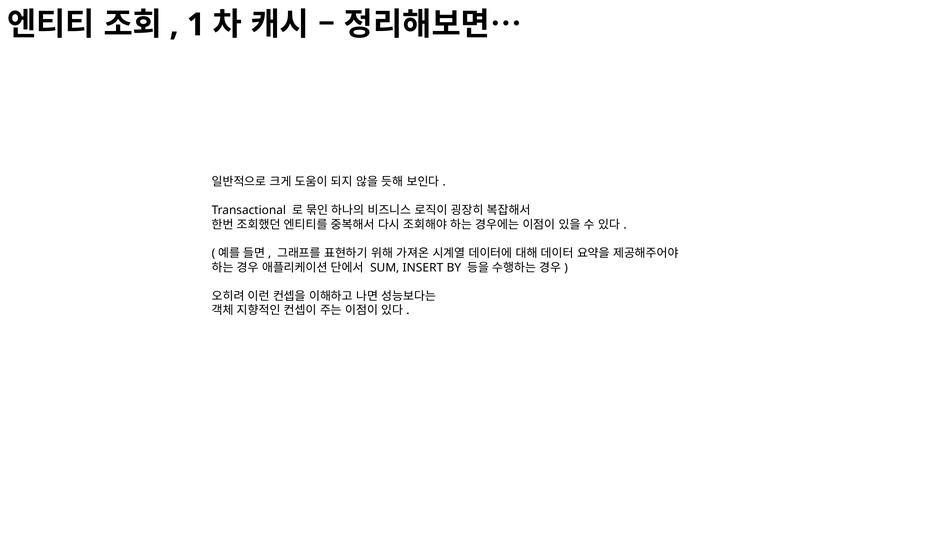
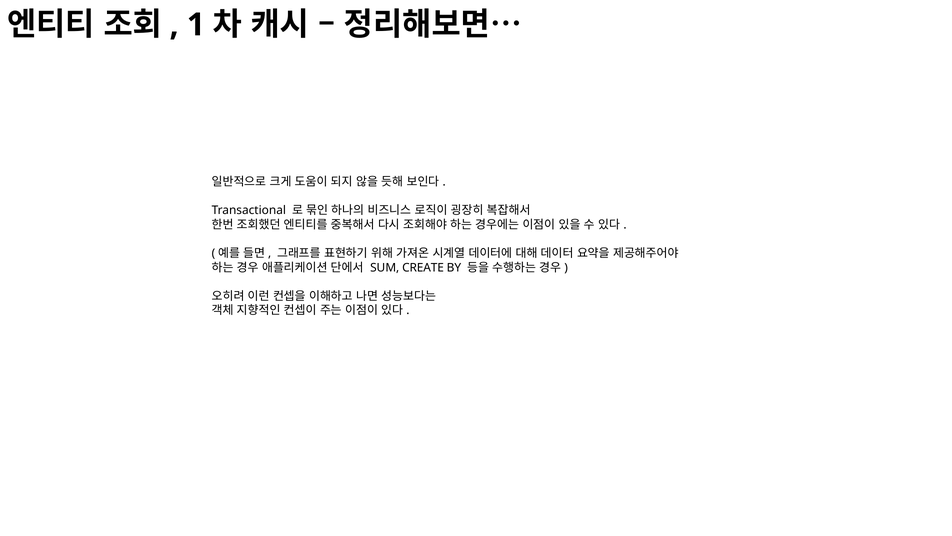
INSERT: INSERT -> CREATE (423, 267)
